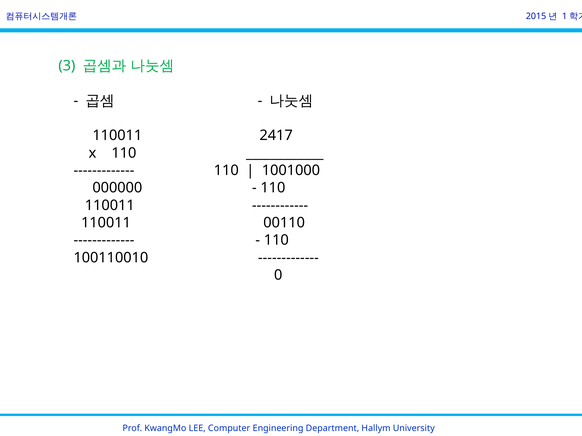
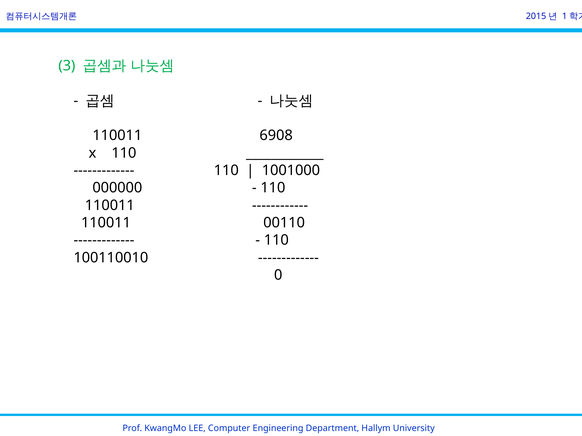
2417: 2417 -> 6908 (276, 136)
